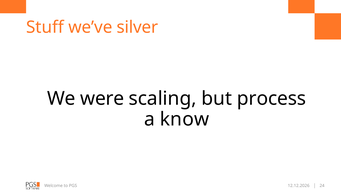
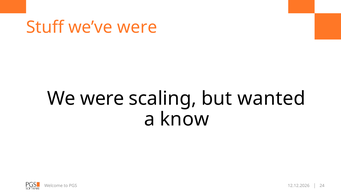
we’ve silver: silver -> were (137, 27)
process: process -> wanted (271, 98)
